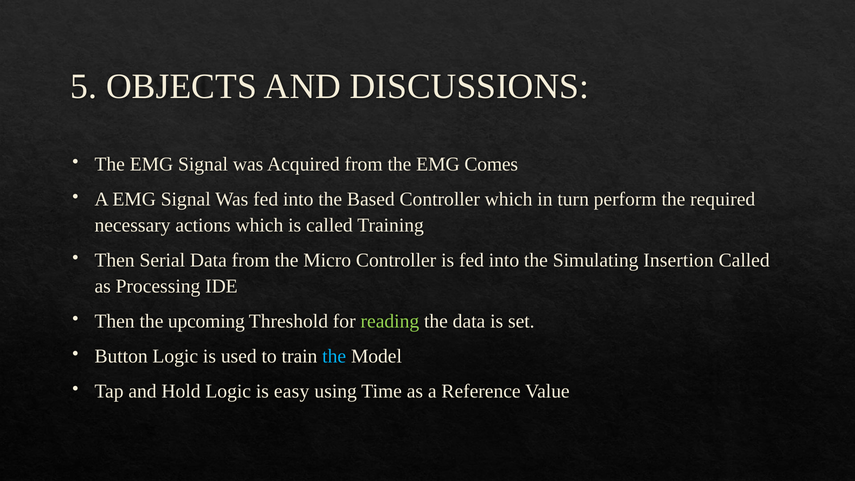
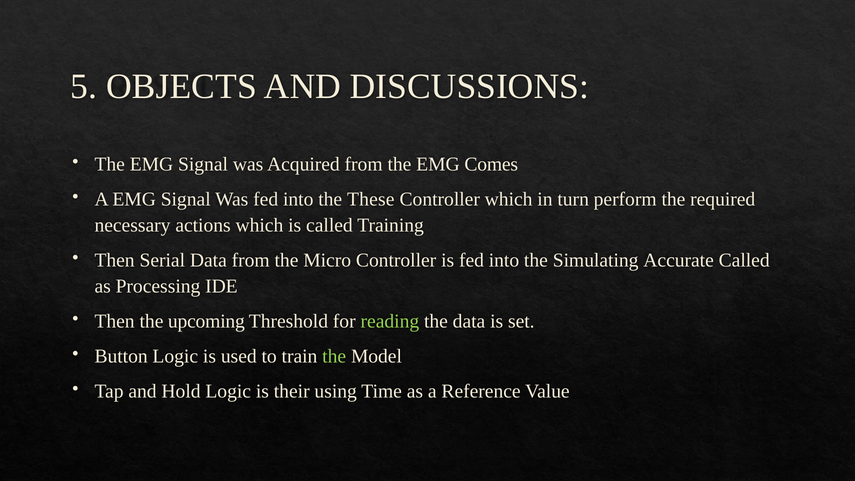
Based: Based -> These (371, 199)
Insertion: Insertion -> Accurate (679, 260)
the colour: light blue -> light green (334, 356)
easy: easy -> their (292, 391)
